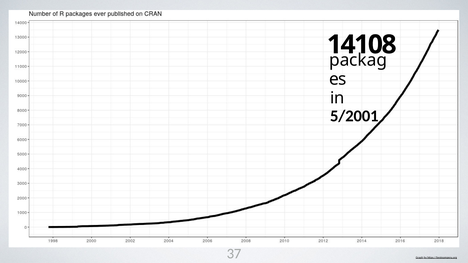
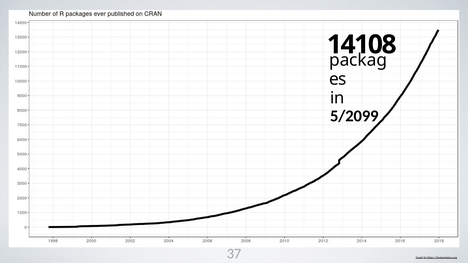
5/2001: 5/2001 -> 5/2099 (354, 116)
